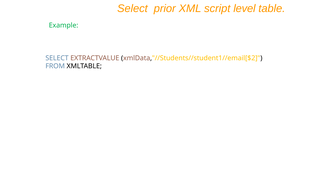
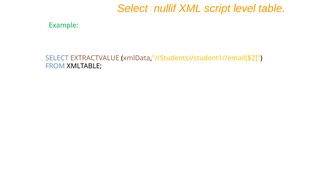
prior: prior -> nullif (165, 9)
